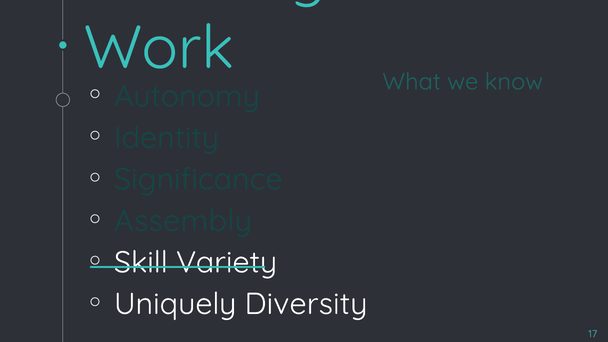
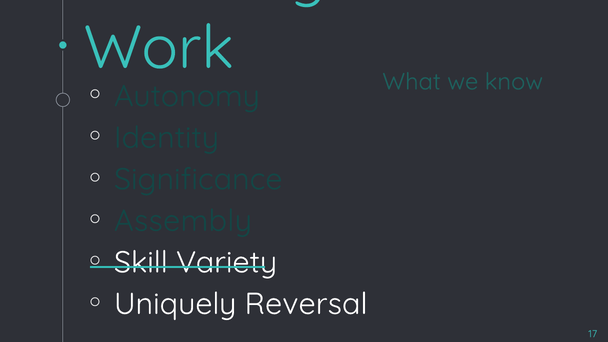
Diversity: Diversity -> Reversal (306, 304)
